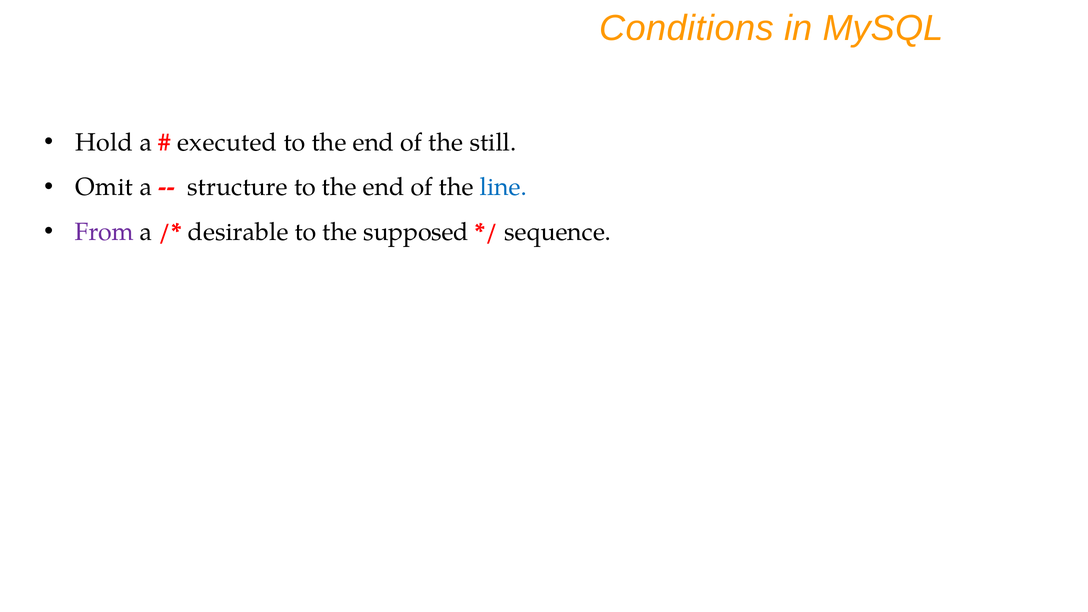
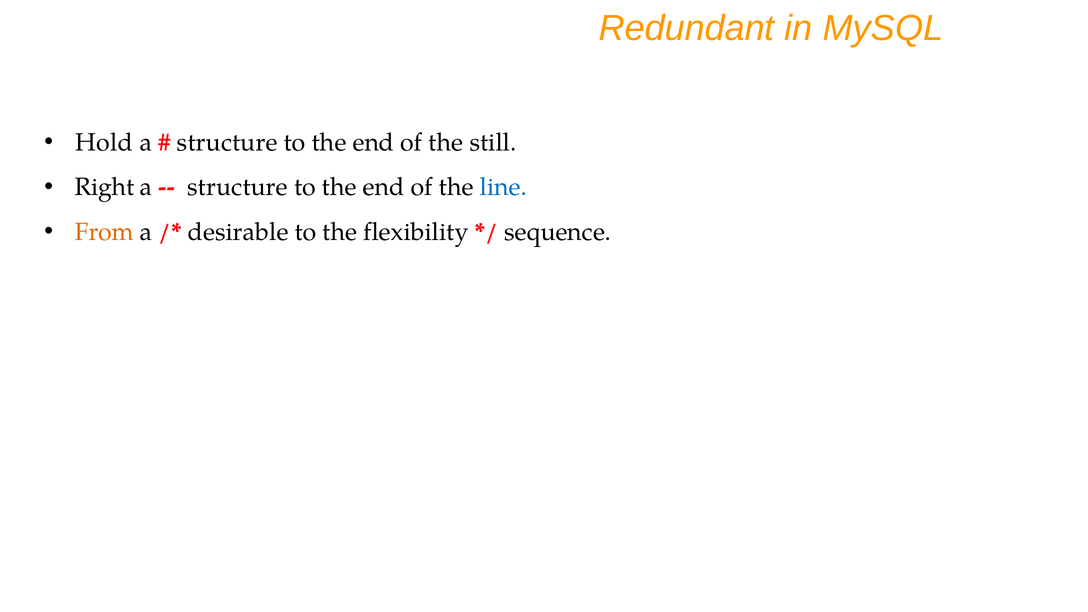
Conditions: Conditions -> Redundant (687, 28)
executed: executed -> structure (227, 142)
Omit: Omit -> Right (104, 187)
From colour: purple -> orange (104, 232)
supposed: supposed -> flexibility (416, 232)
